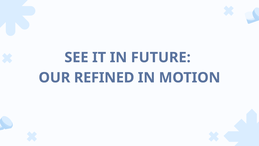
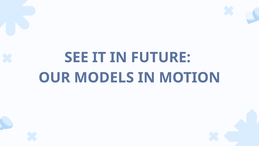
REFINED: REFINED -> MODELS (104, 77)
